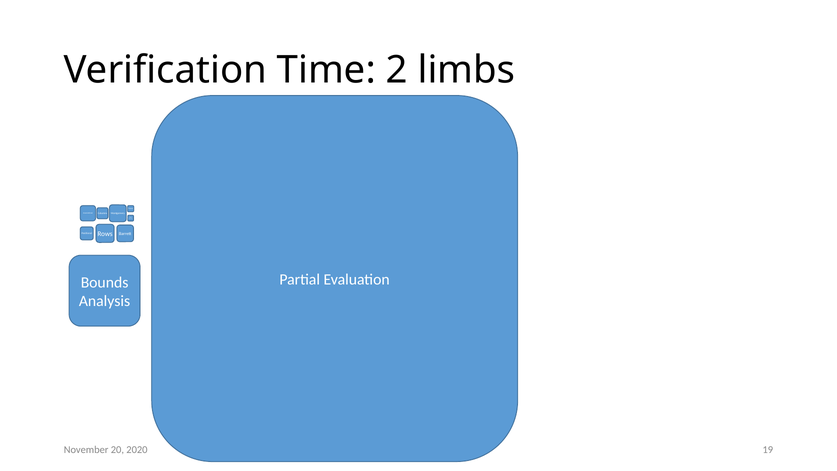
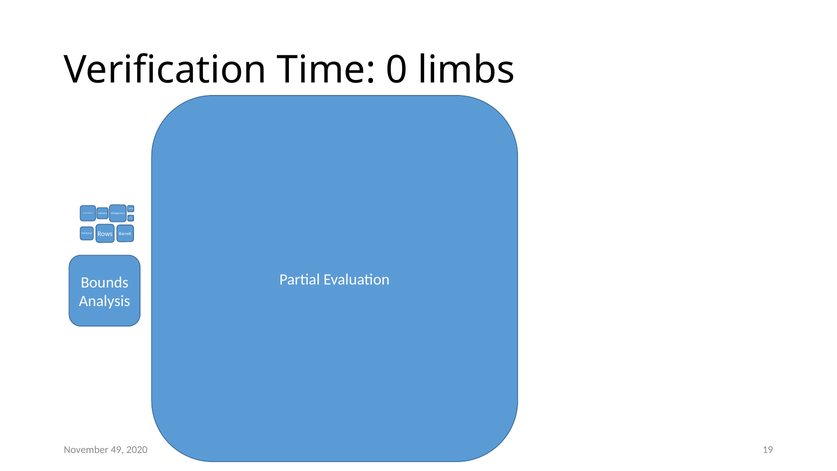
2: 2 -> 0 (397, 70)
20: 20 -> 49 (117, 450)
